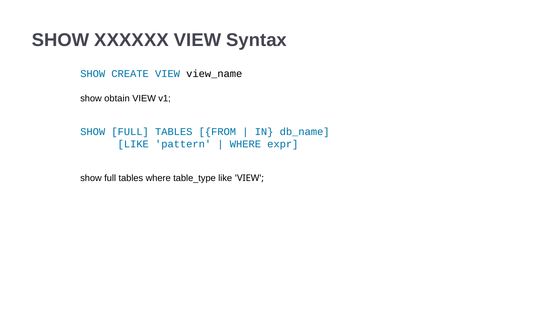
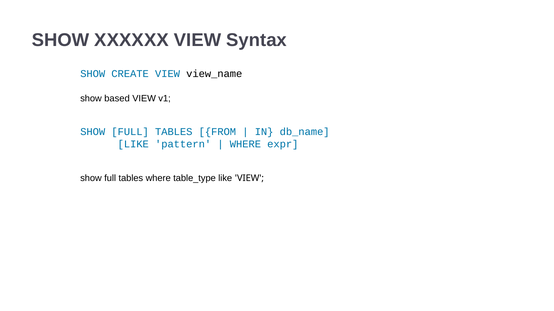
obtain: obtain -> based (117, 99)
